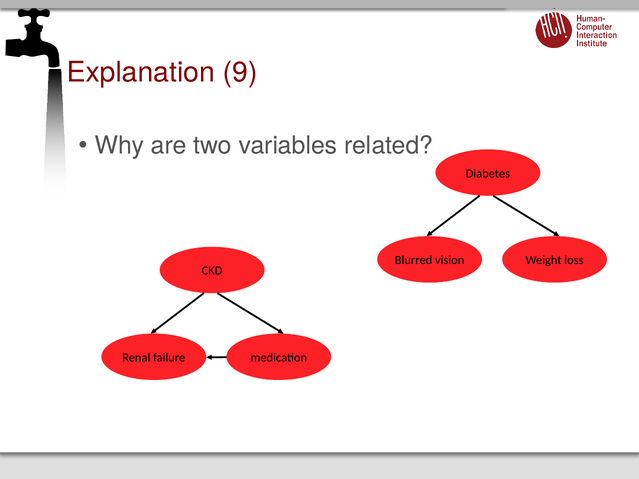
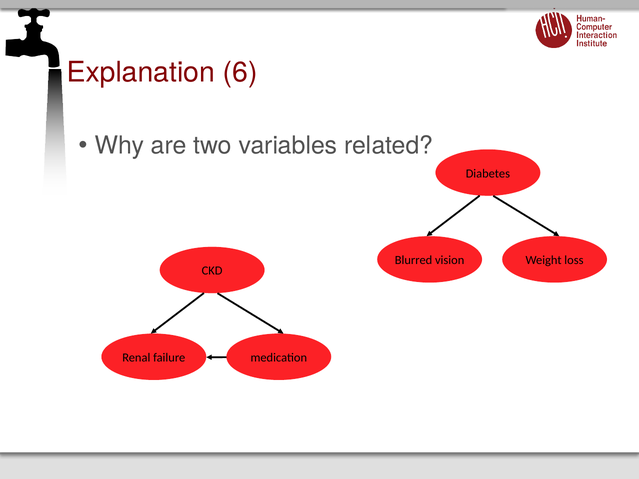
9: 9 -> 6 (240, 73)
